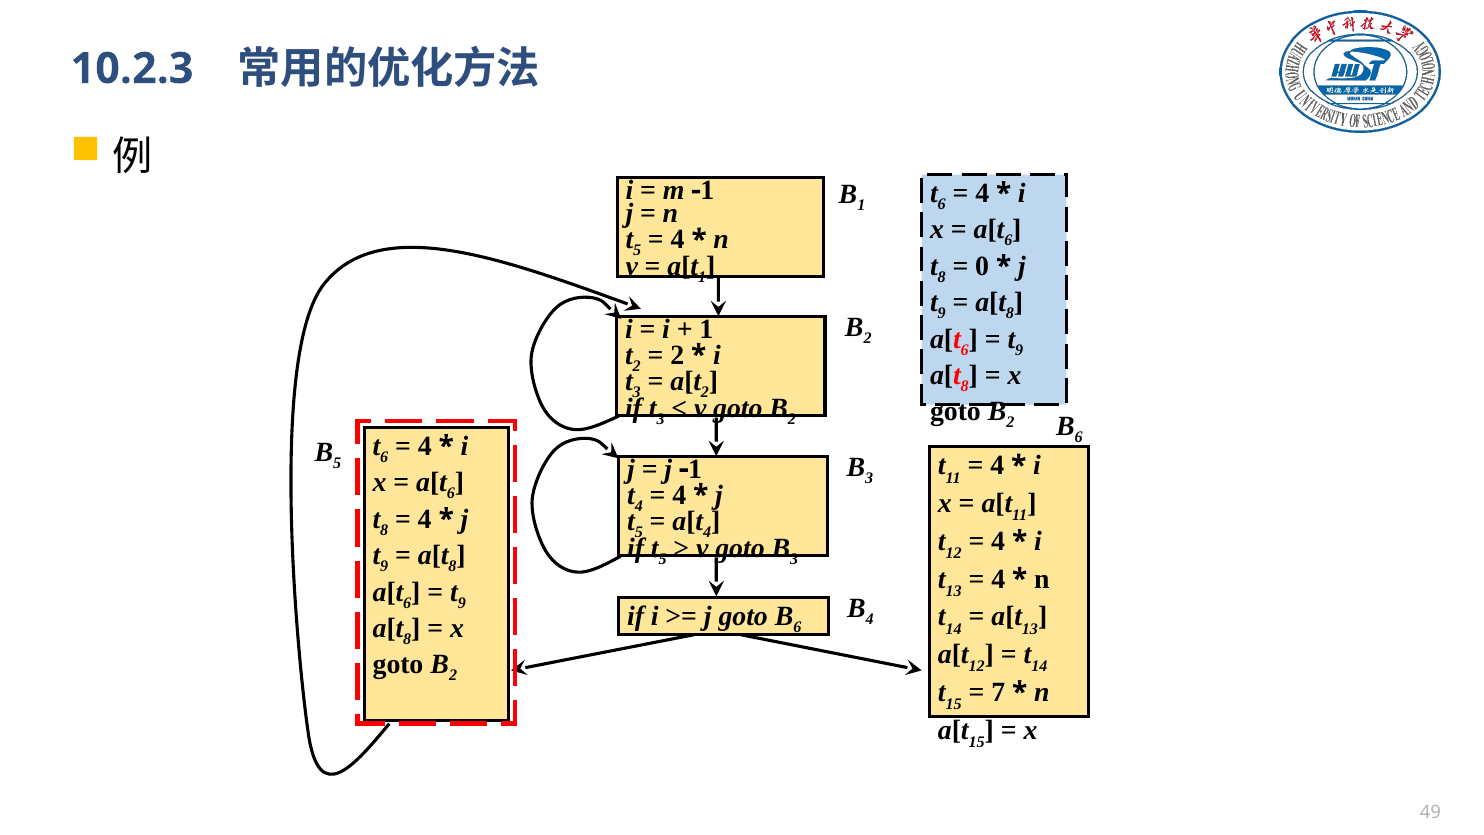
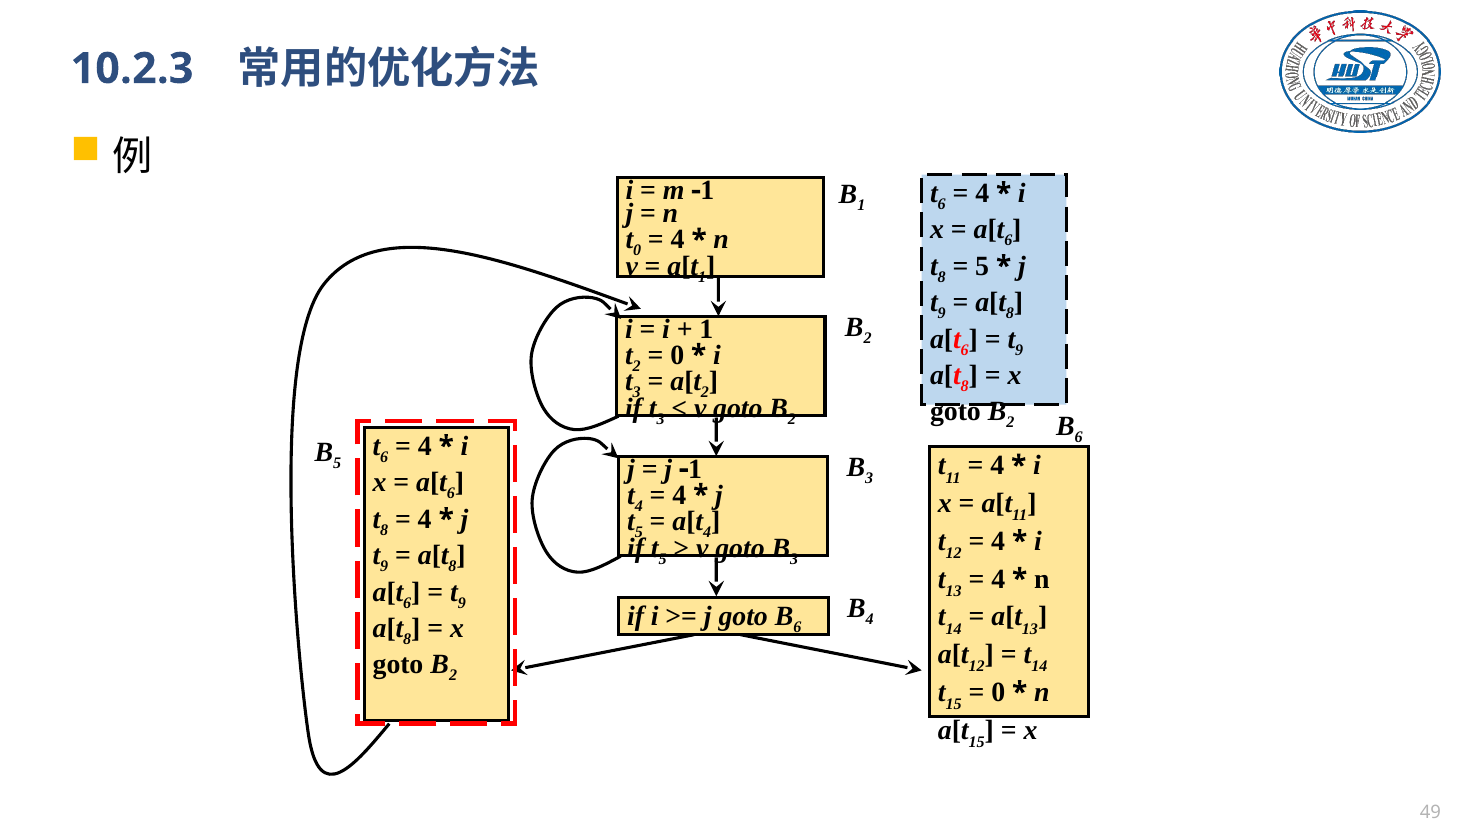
5: 5 -> 0 (637, 250)
0: 0 -> 5 (982, 266)
2: 2 -> 0 (677, 355)
7: 7 -> 0 (998, 692)
